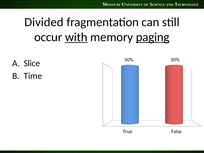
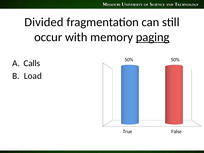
with underline: present -> none (76, 37)
Slice: Slice -> Calls (32, 63)
Time: Time -> Load (33, 76)
